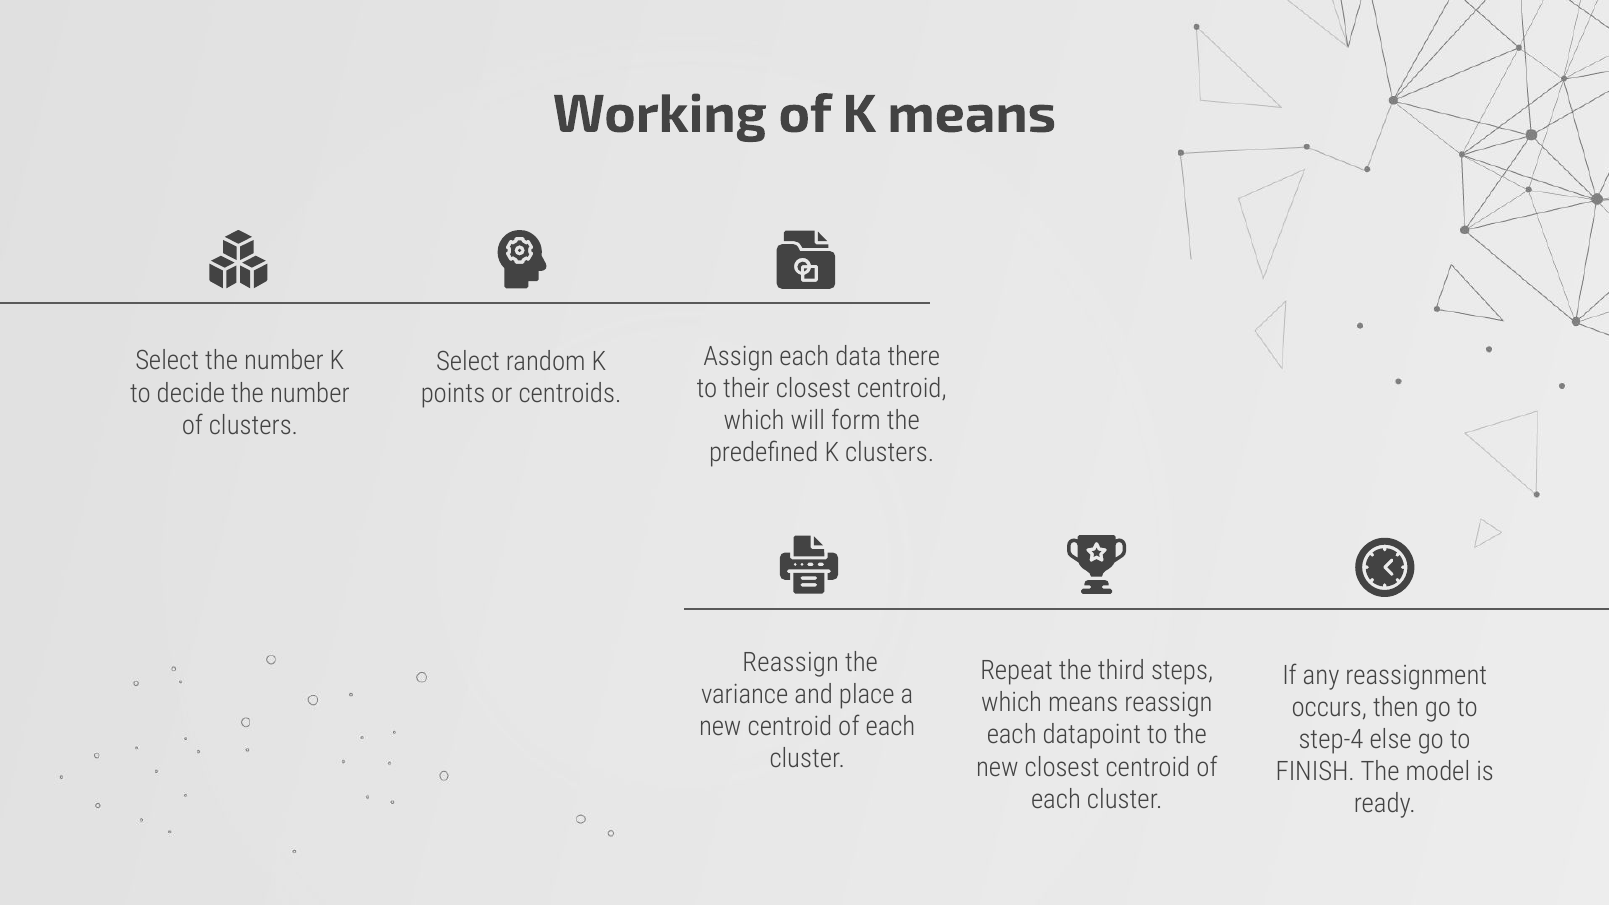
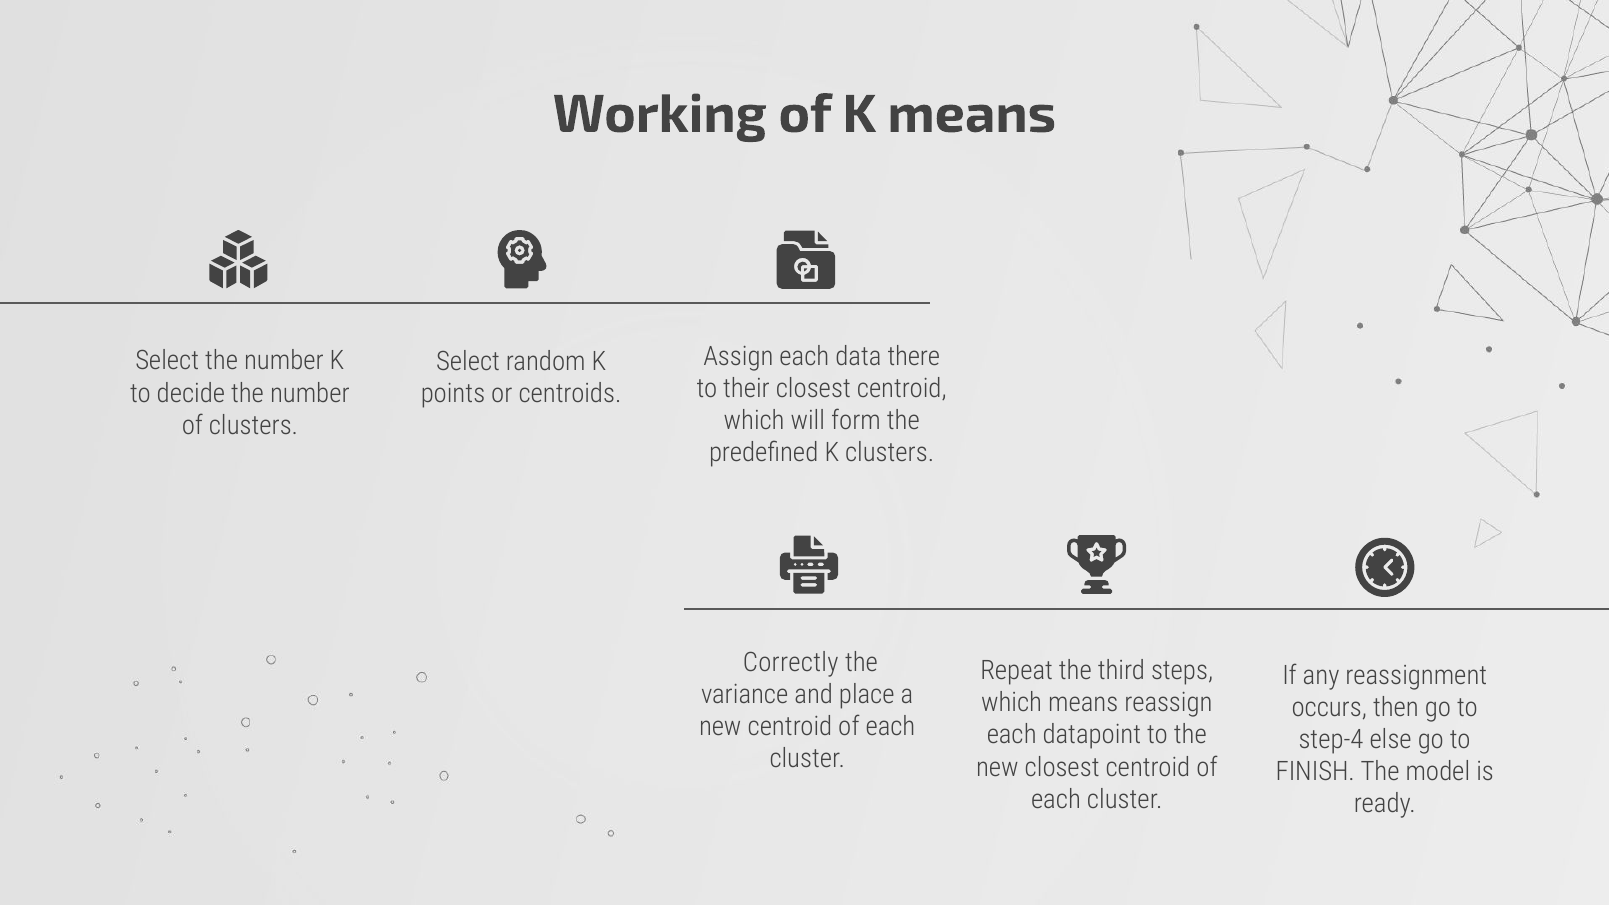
Reassign: Reassign -> Correctly (791, 663)
